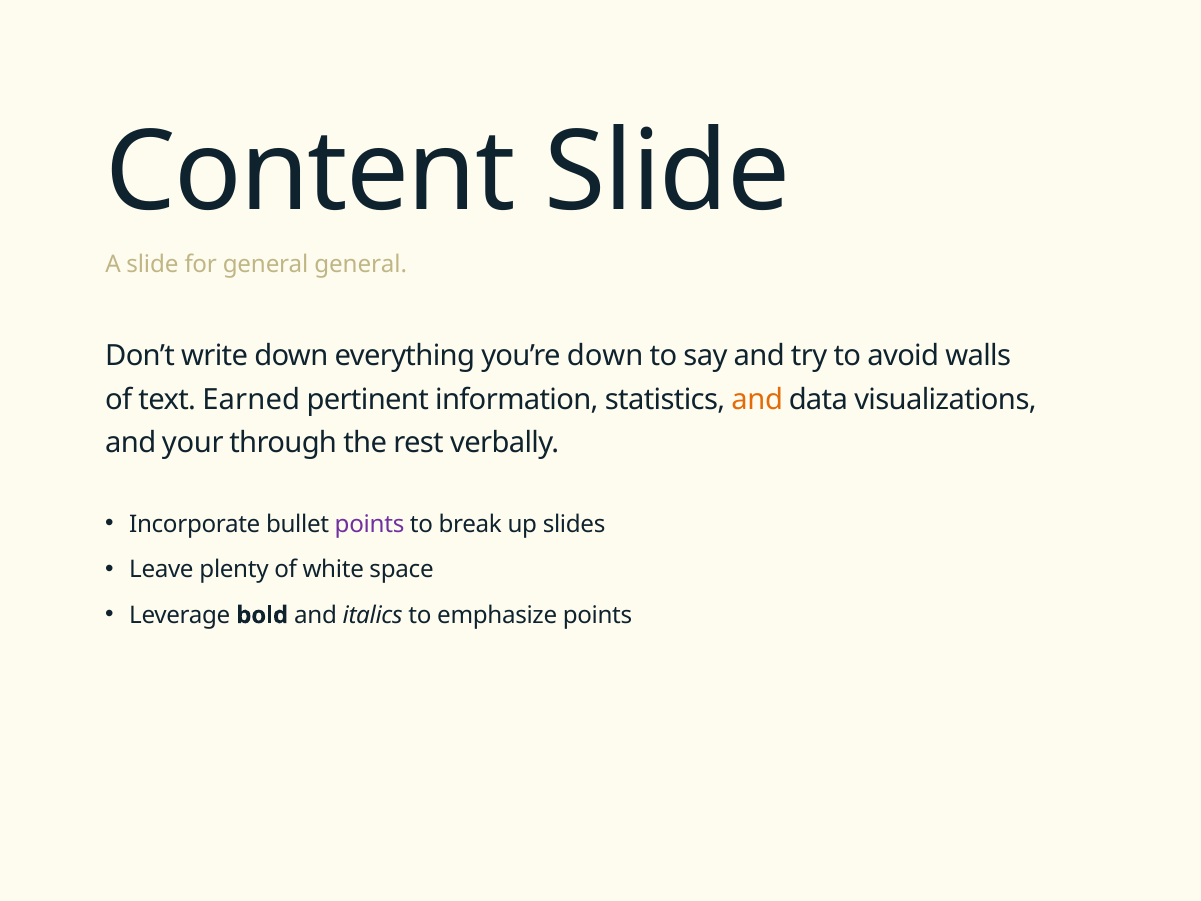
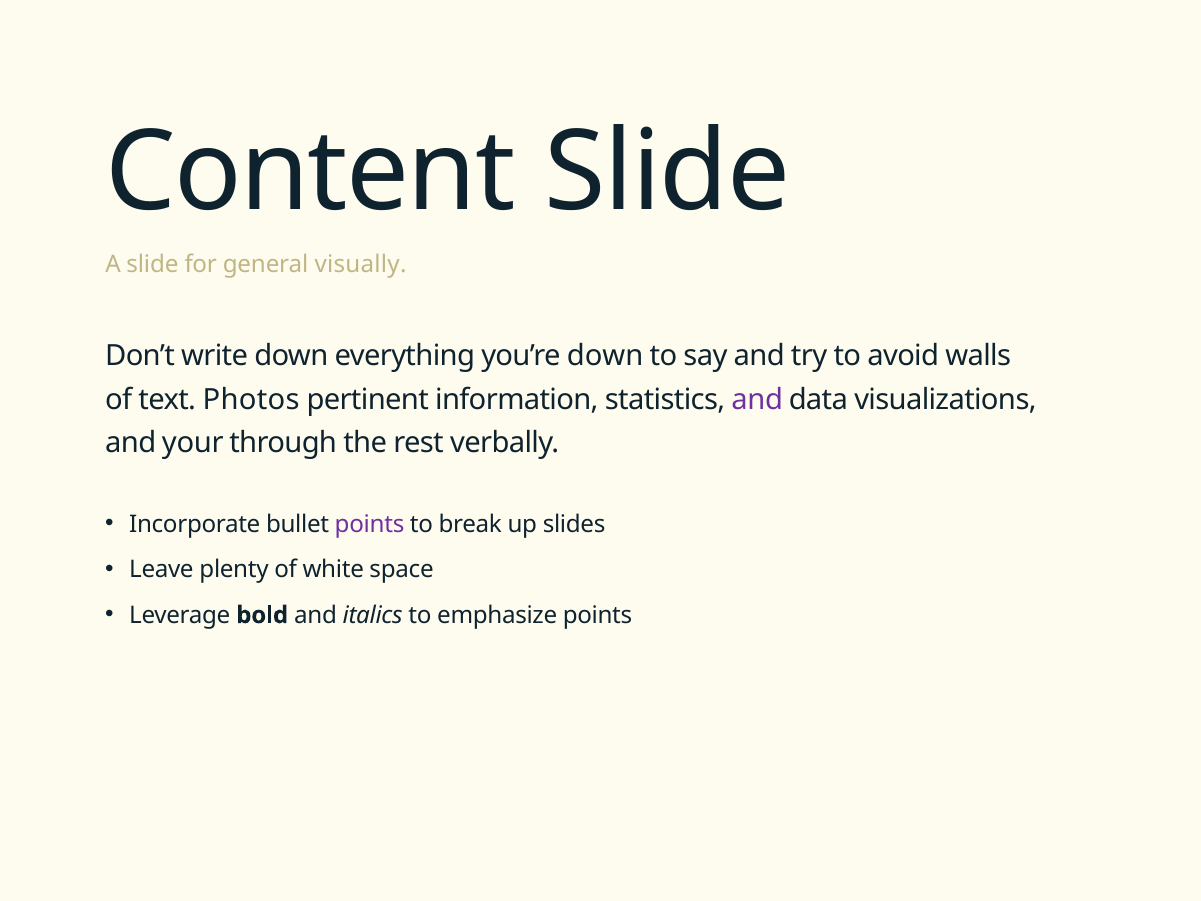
general general: general -> visually (361, 265)
Earned: Earned -> Photos (251, 399)
and colour: orange -> purple (757, 399)
